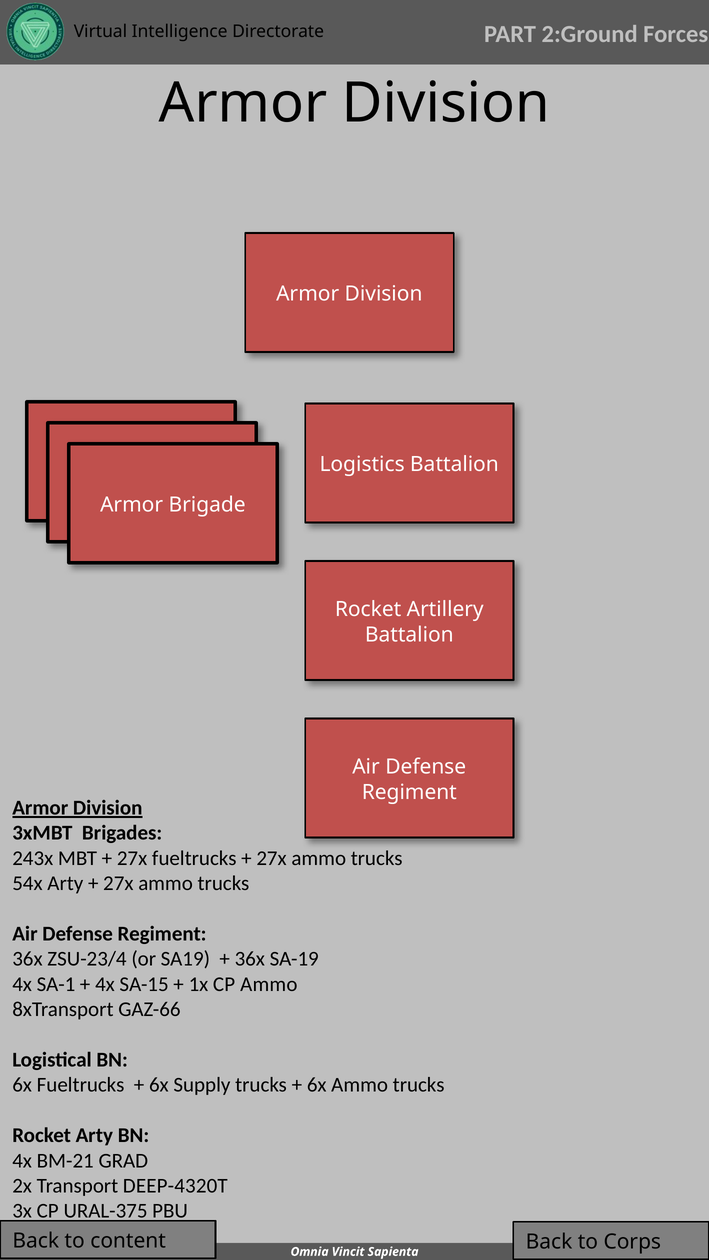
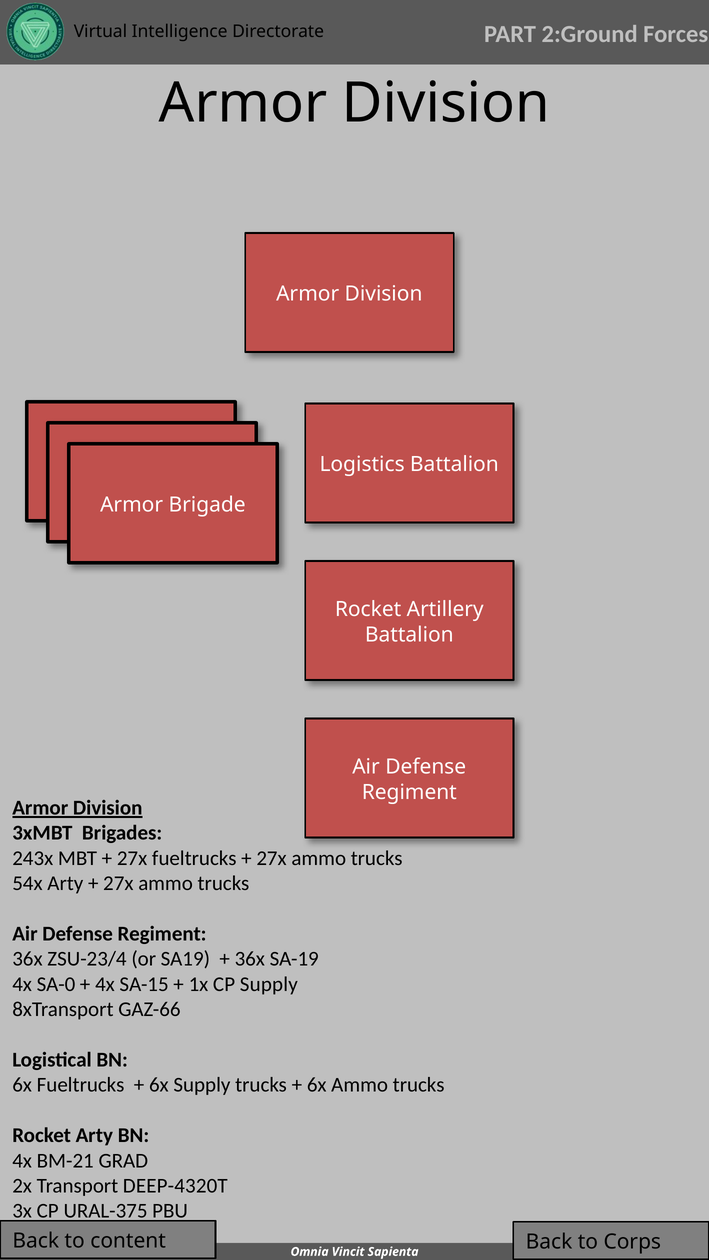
SA-1: SA-1 -> SA-0 (56, 985)
CP Ammo: Ammo -> Supply (269, 985)
